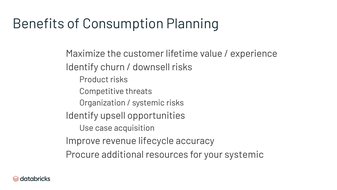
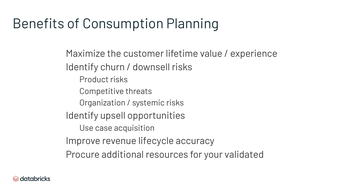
your systemic: systemic -> validated (244, 154)
